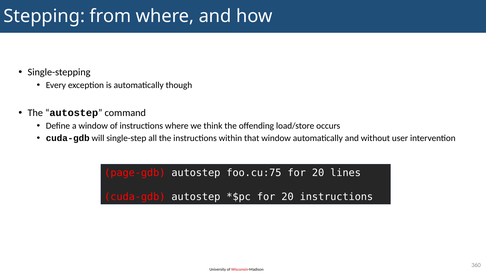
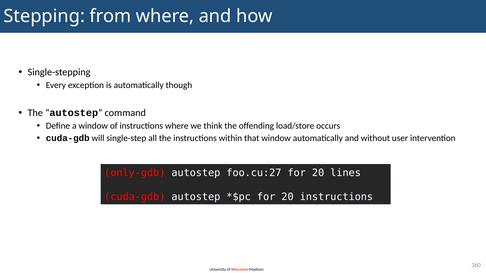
page-gdb: page-gdb -> only-gdb (135, 173)
foo.cu:75: foo.cu:75 -> foo.cu:27 (254, 173)
